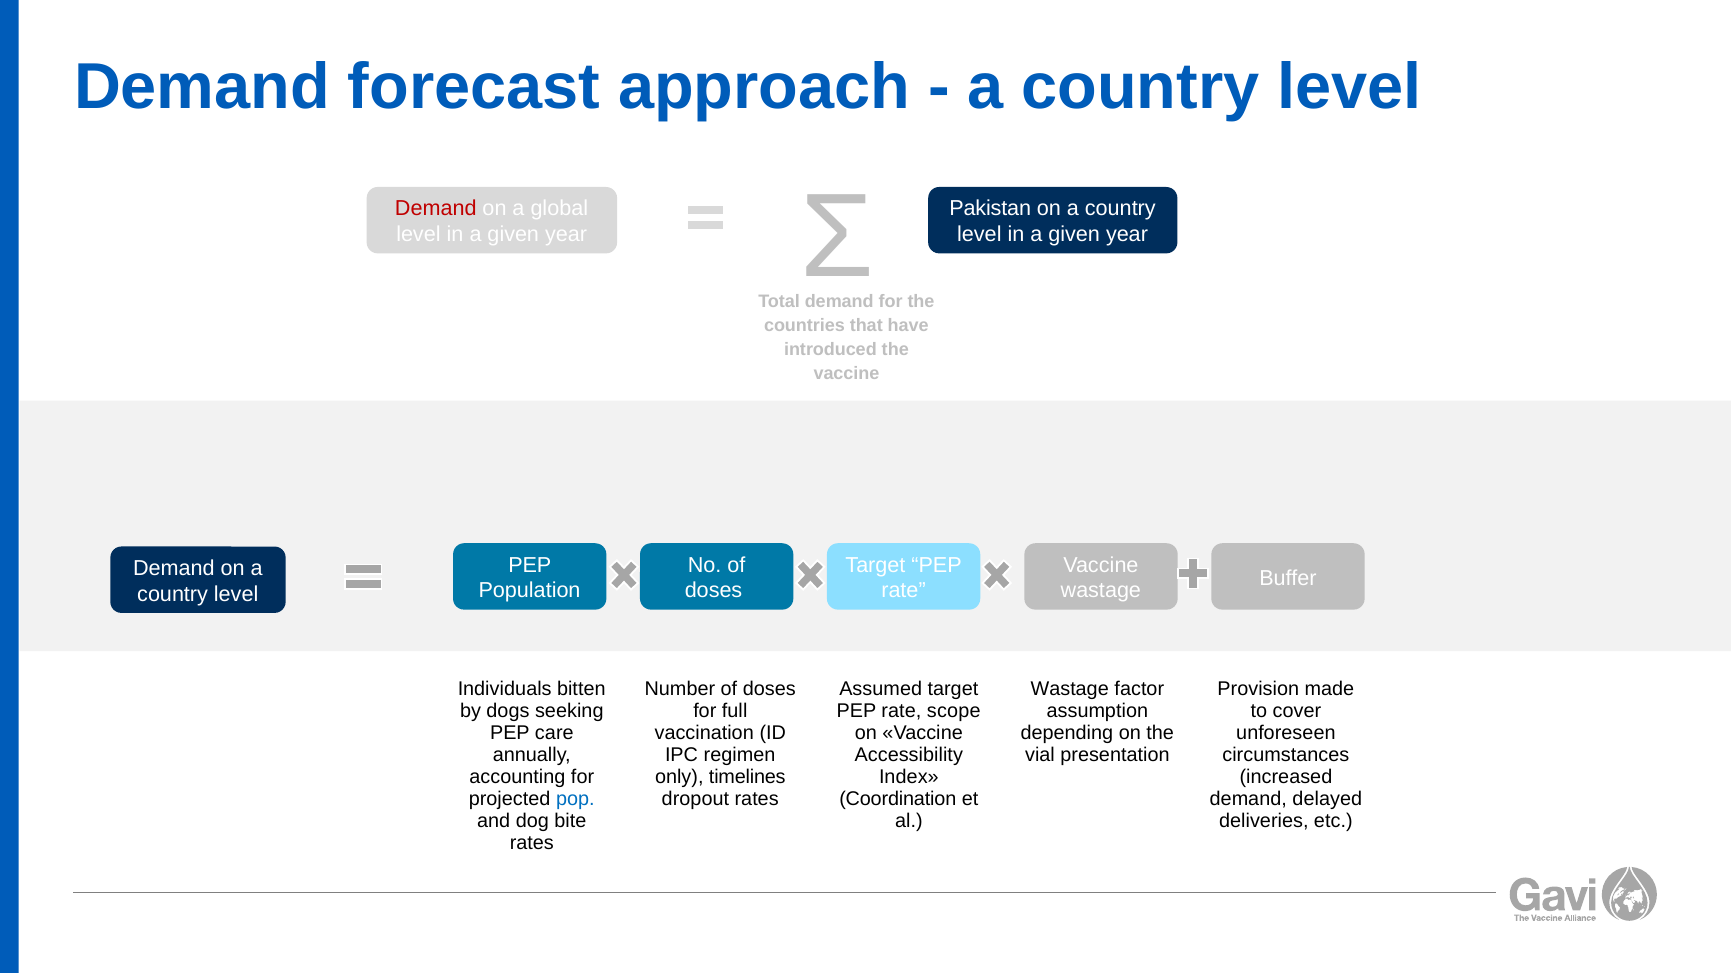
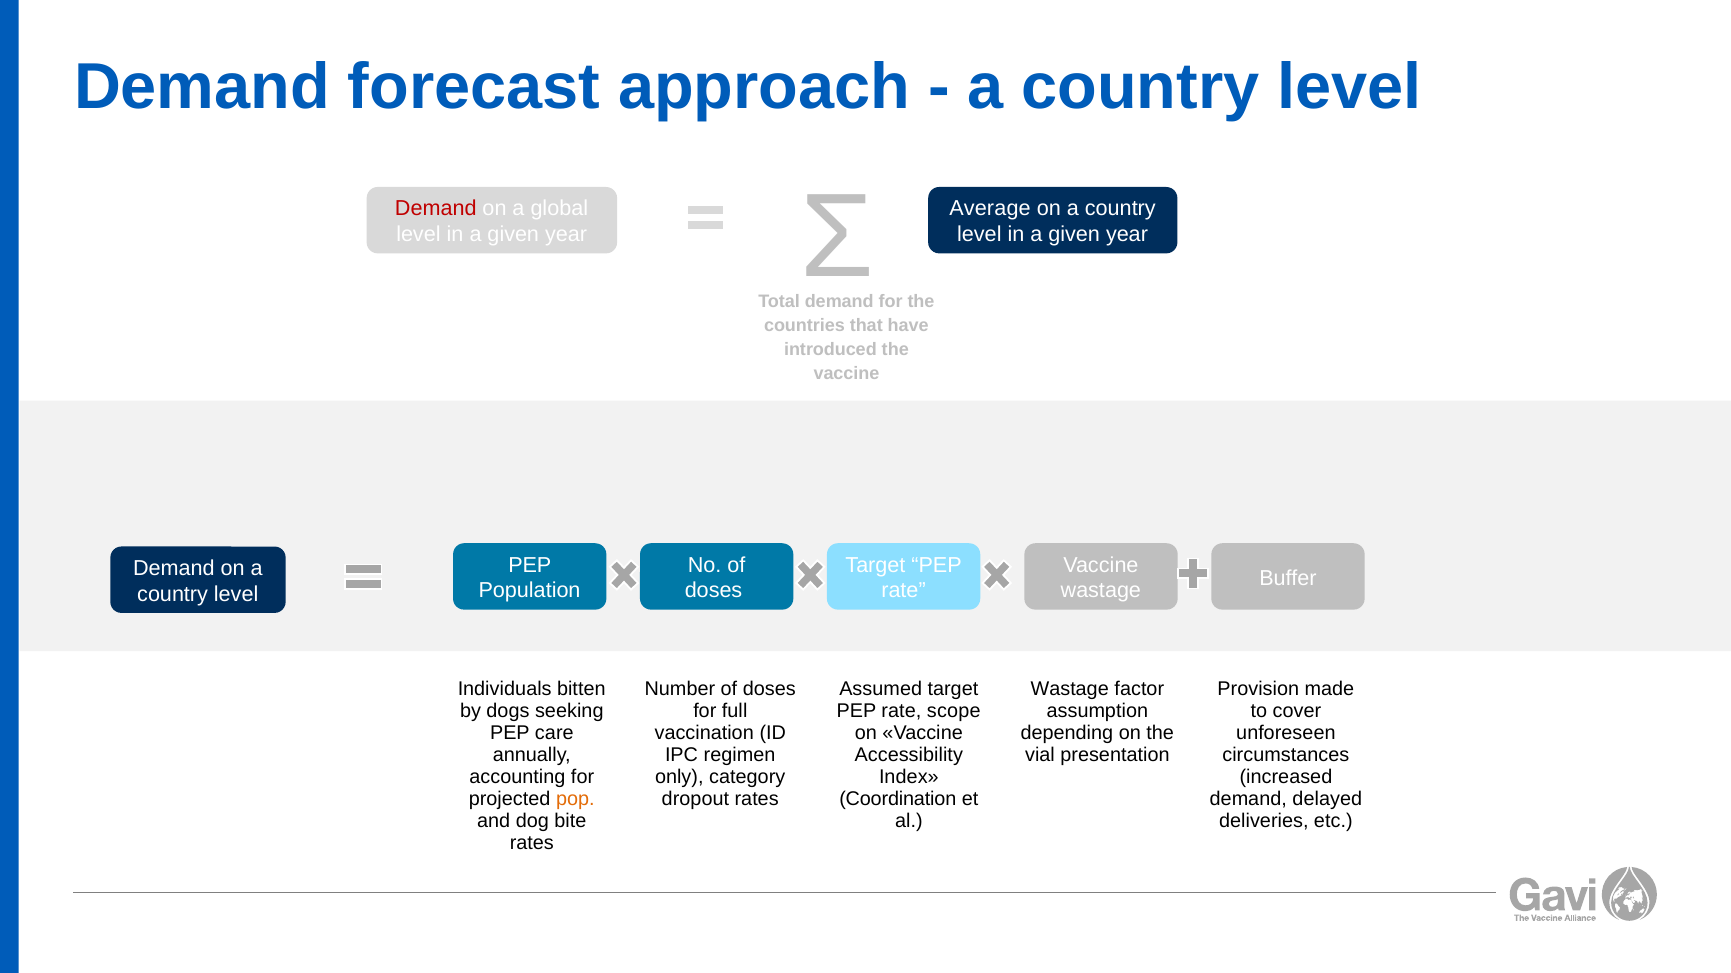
Pakistan: Pakistan -> Average (990, 209)
timelines: timelines -> category (747, 777)
pop colour: blue -> orange (575, 799)
